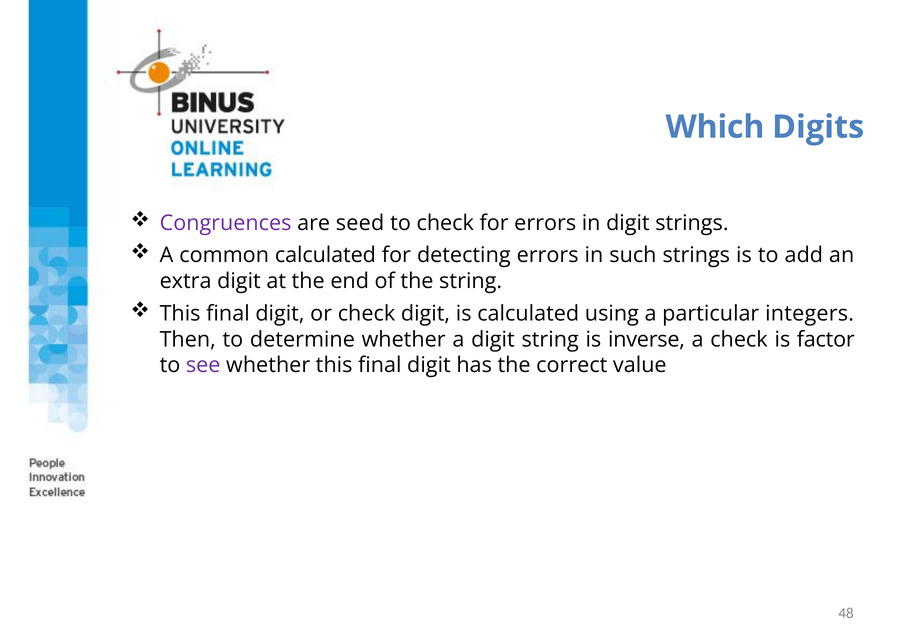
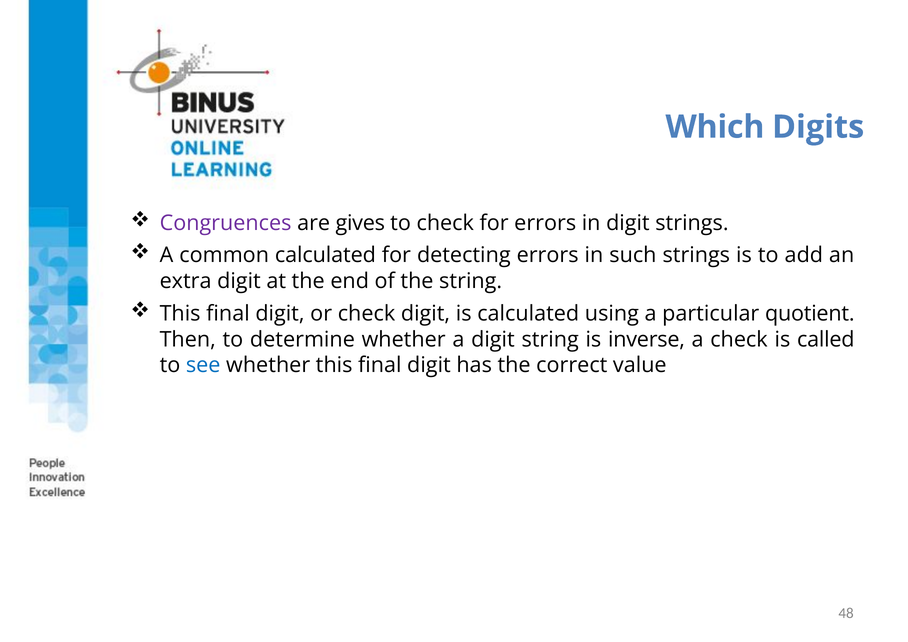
seed: seed -> gives (360, 223)
integers: integers -> quotient (810, 314)
factor: factor -> called (826, 340)
see colour: purple -> blue (203, 366)
